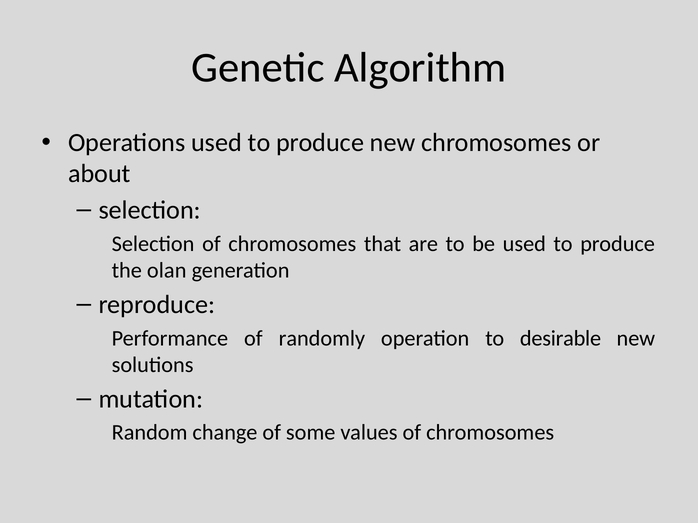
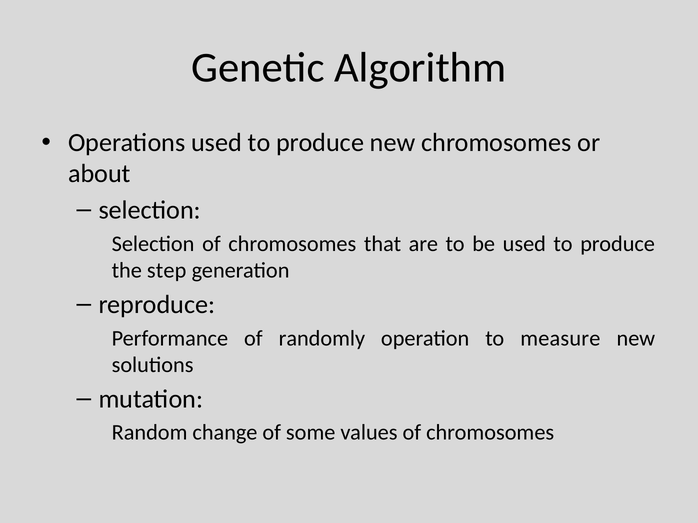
olan: olan -> step (167, 271)
desirable: desirable -> measure (560, 339)
